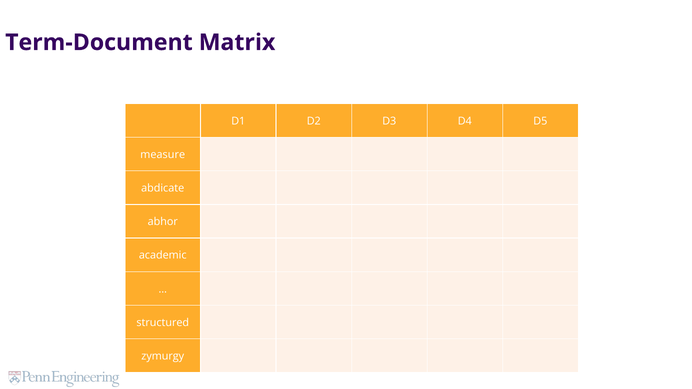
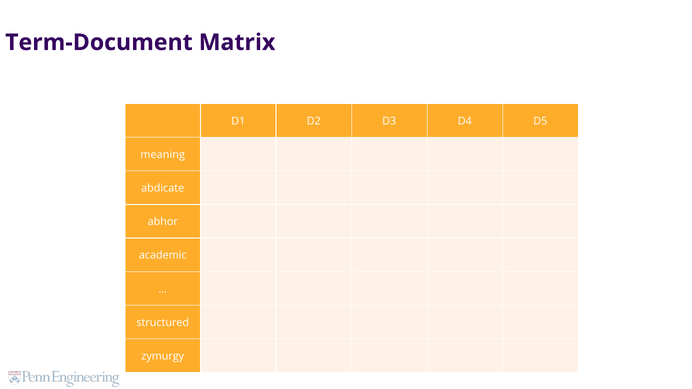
measure: measure -> meaning (163, 155)
